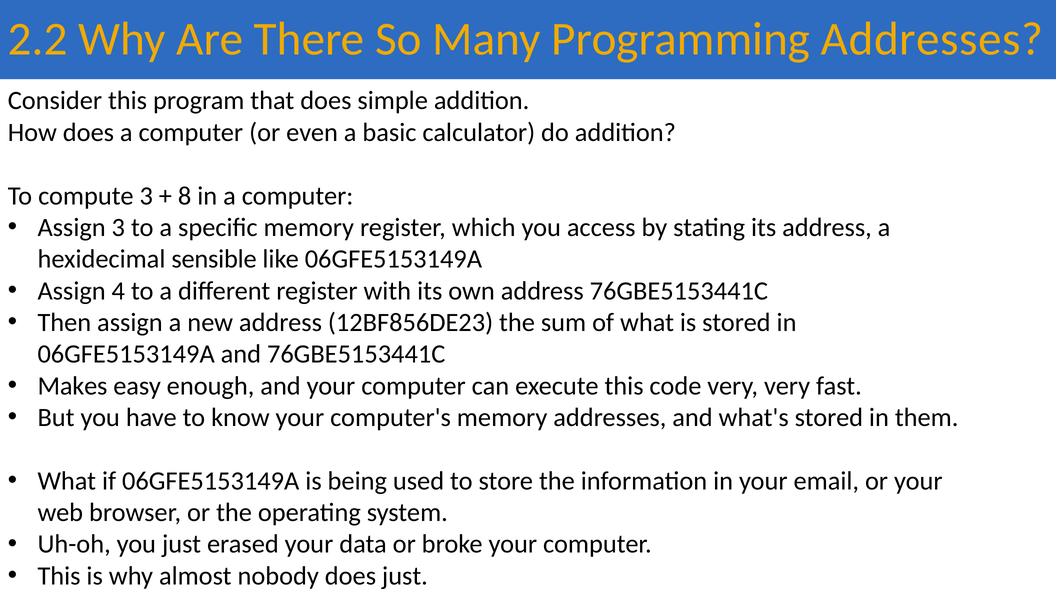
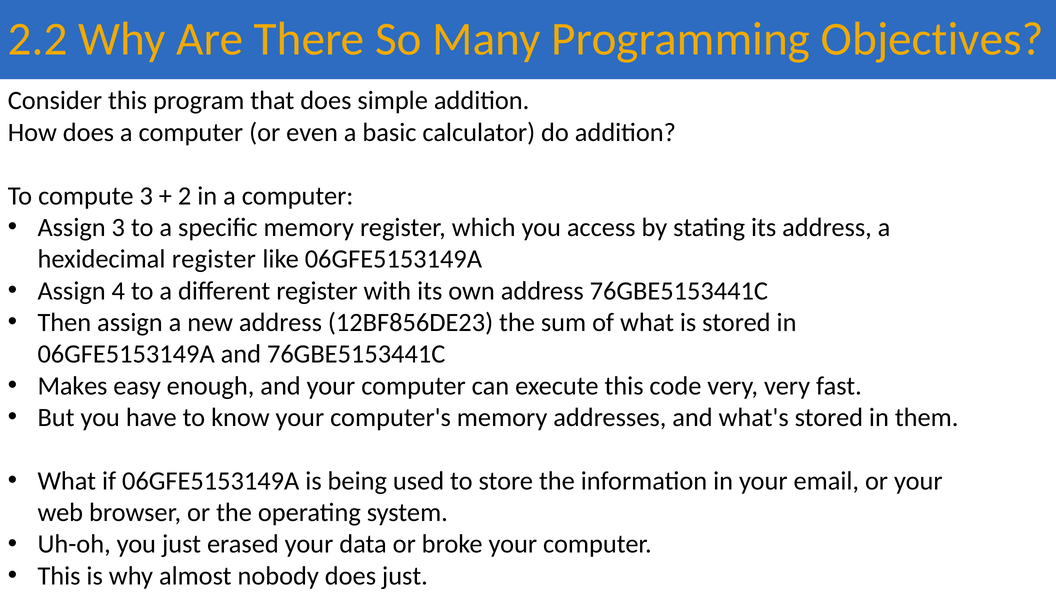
Programming Addresses: Addresses -> Objectives (932, 39)
8: 8 -> 2 (185, 196)
hexidecimal sensible: sensible -> register (214, 259)
